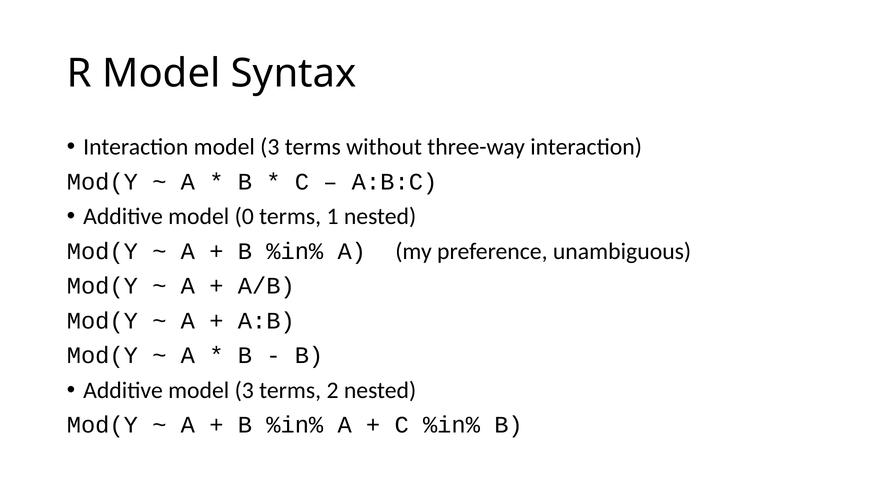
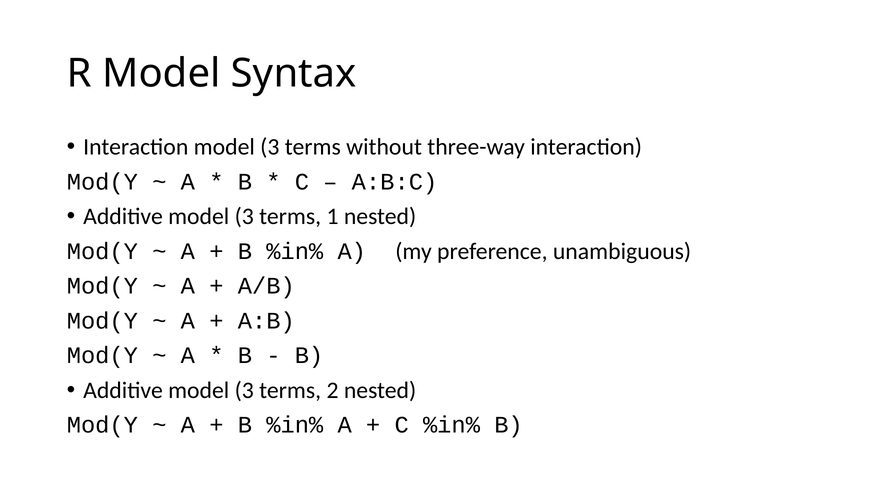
0: 0 -> 3 (244, 217)
